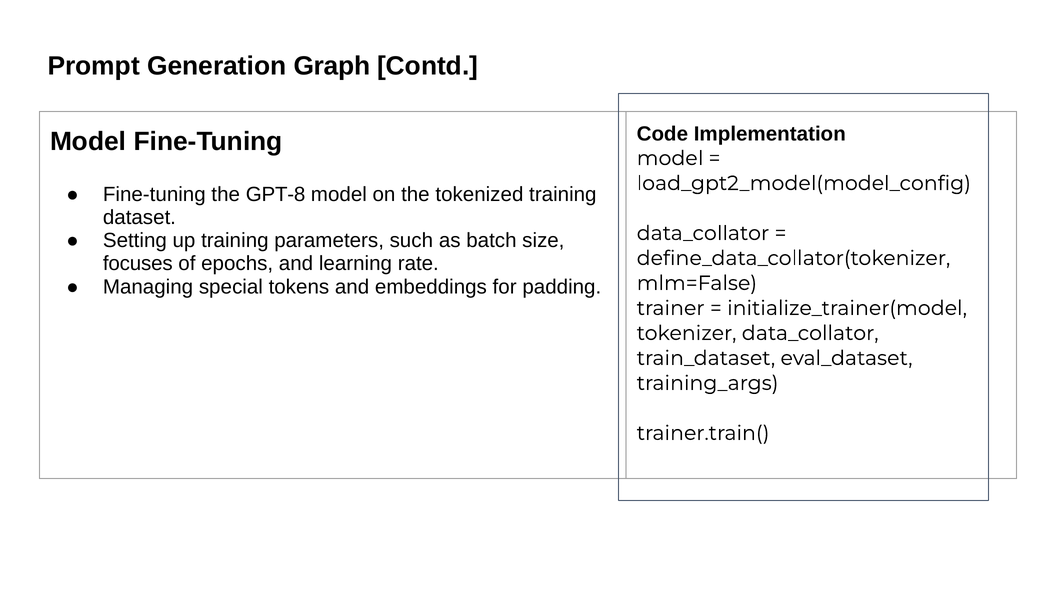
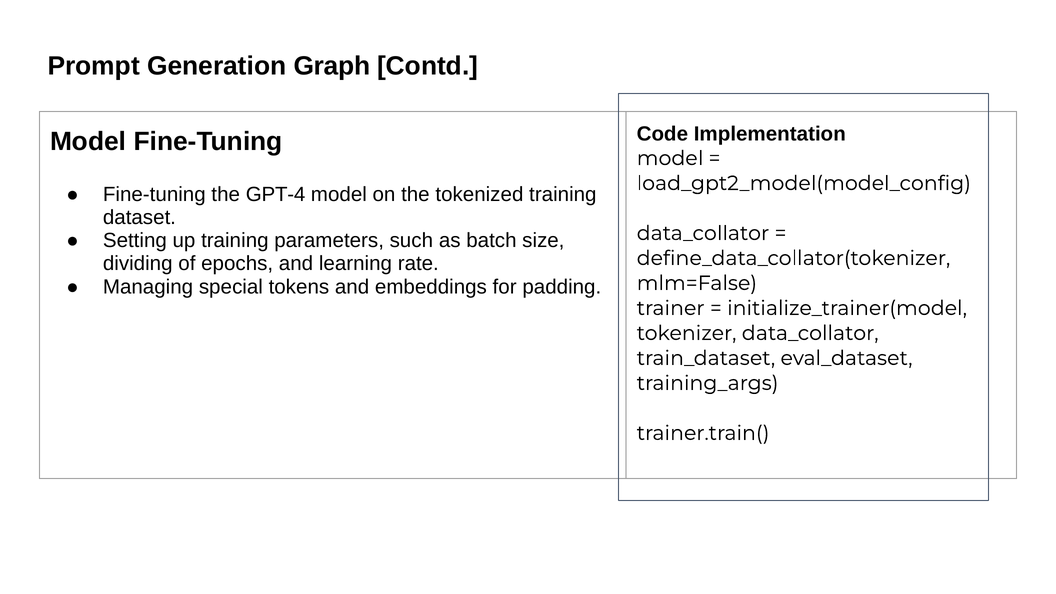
GPT-8: GPT-8 -> GPT-4 (276, 194)
focuses: focuses -> dividing (138, 264)
